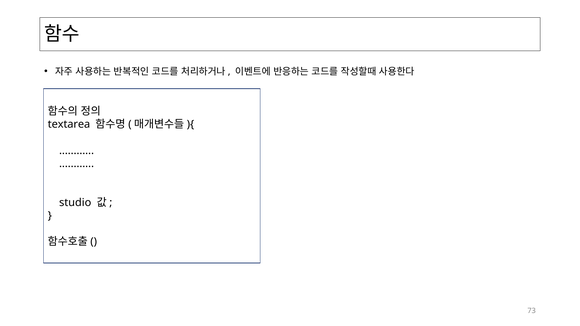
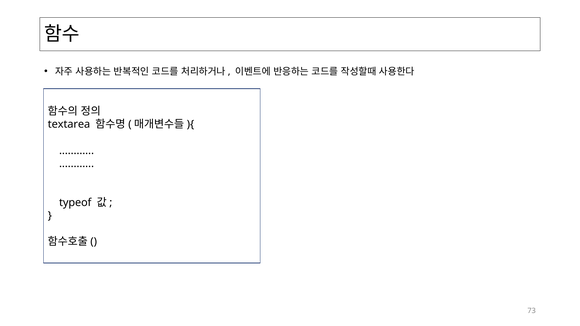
studio: studio -> typeof (75, 203)
